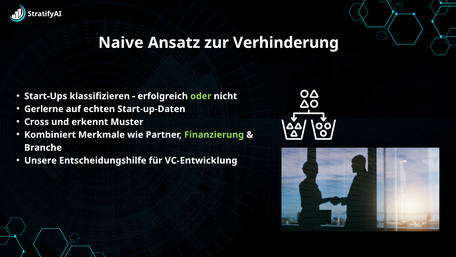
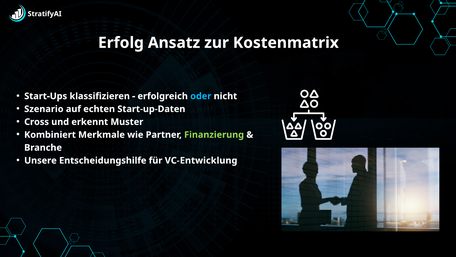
Naive: Naive -> Erfolg (121, 43)
Verhinderung: Verhinderung -> Kostenmatrix (286, 43)
oder colour: light green -> light blue (201, 96)
Gerlerne: Gerlerne -> Szenario (44, 109)
